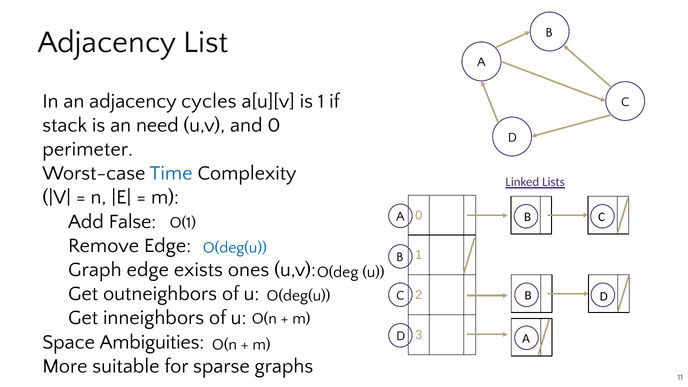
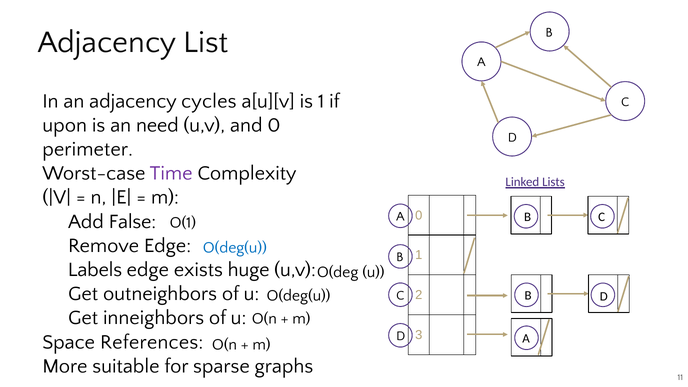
stack: stack -> upon (65, 125)
Time colour: blue -> purple (171, 173)
Graph: Graph -> Labels (95, 270)
ones: ones -> huge (249, 270)
Ambiguities: Ambiguities -> References (152, 342)
